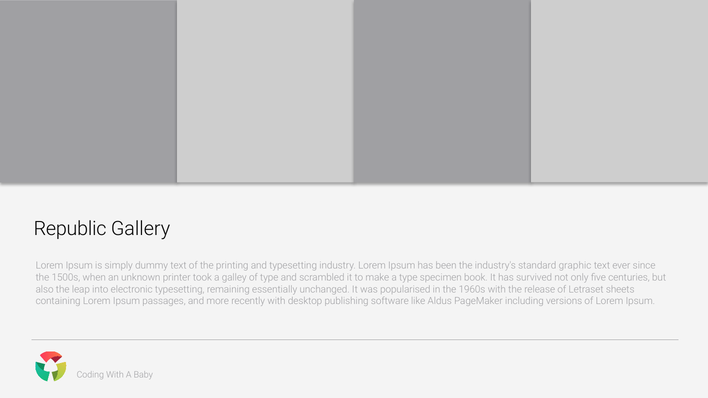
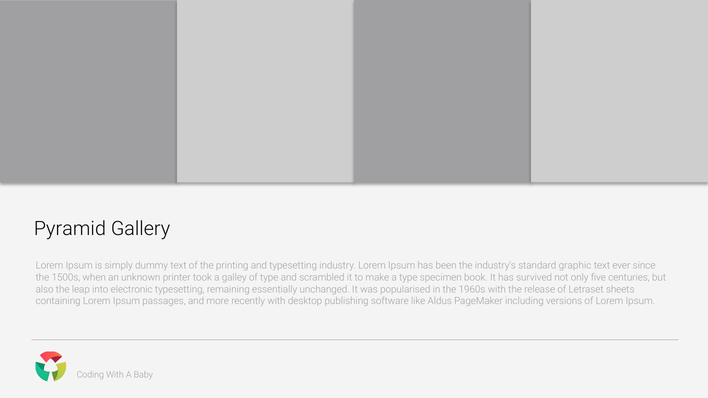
Republic: Republic -> Pyramid (70, 229)
